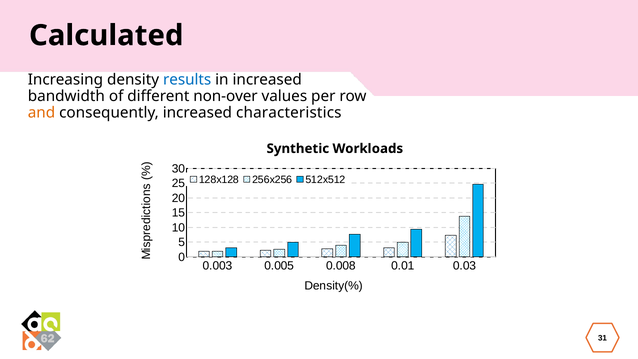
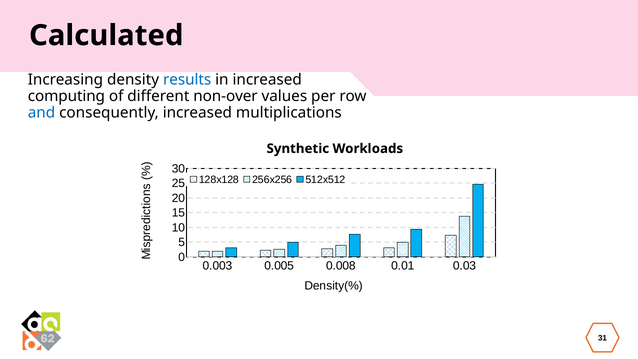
bandwidth: bandwidth -> computing (66, 96)
and colour: orange -> blue (41, 113)
characteristics: characteristics -> multiplications (289, 113)
